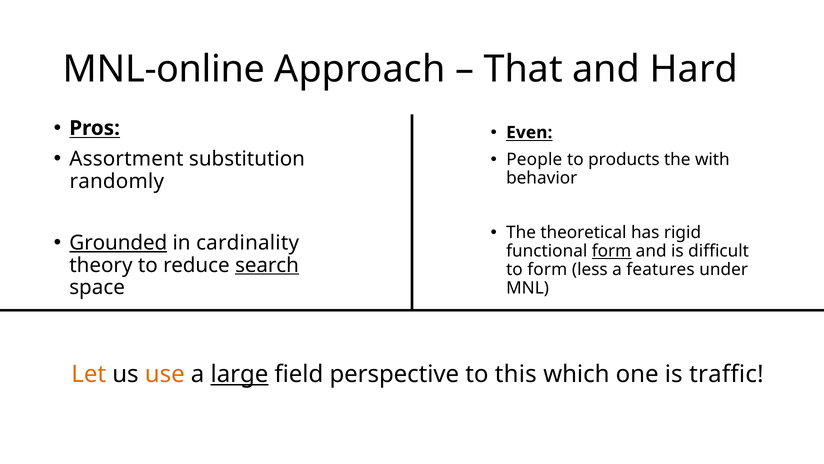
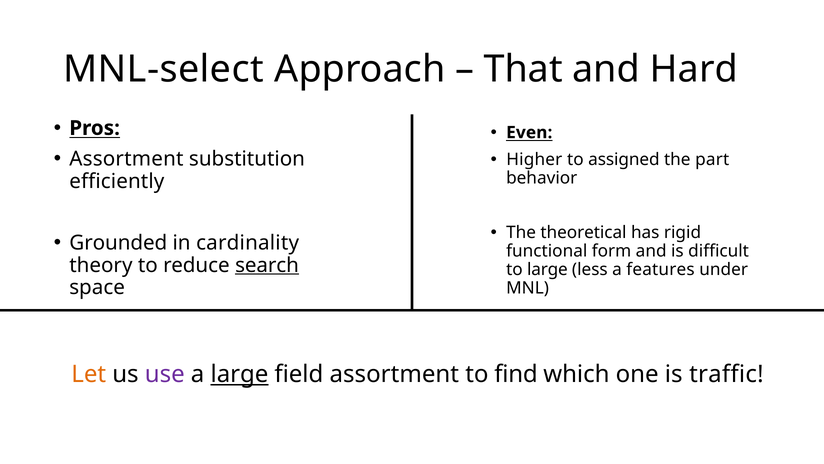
MNL-online: MNL-online -> MNL-select (164, 69)
People: People -> Higher (534, 160)
products: products -> assigned (624, 160)
with: with -> part (712, 160)
randomly: randomly -> efficiently (117, 181)
Grounded underline: present -> none (118, 243)
form underline: present -> none (612, 251)
to form: form -> large (547, 269)
use colour: orange -> purple (165, 374)
field perspective: perspective -> assortment (394, 374)
this: this -> find (516, 374)
